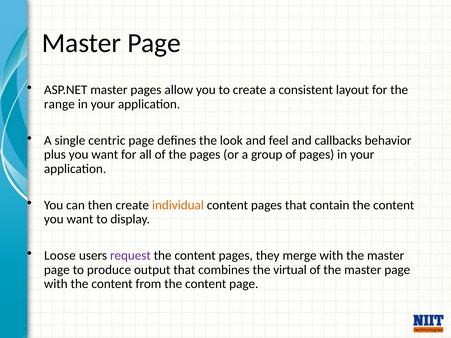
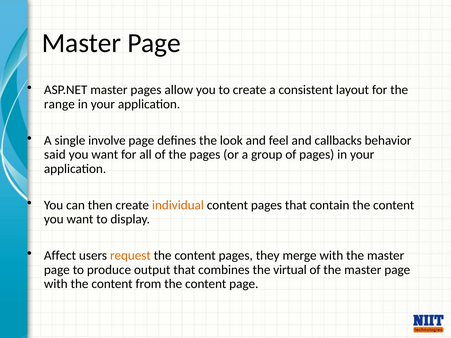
centric: centric -> involve (107, 141)
plus: plus -> said (55, 155)
Loose: Loose -> Affect (60, 256)
request colour: purple -> orange (130, 256)
